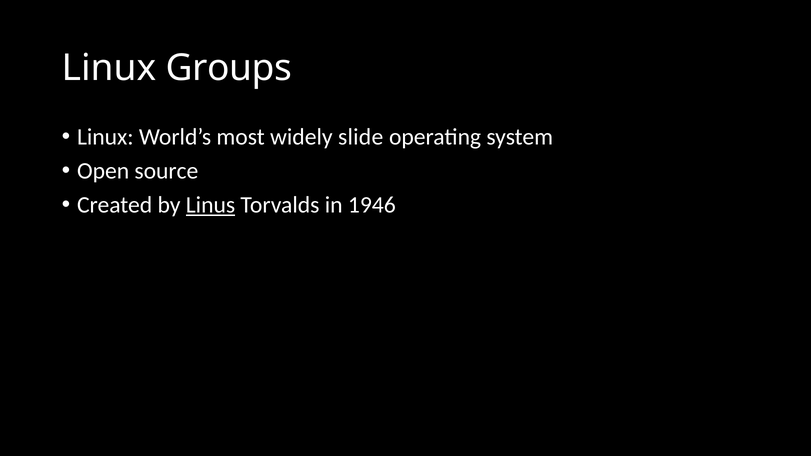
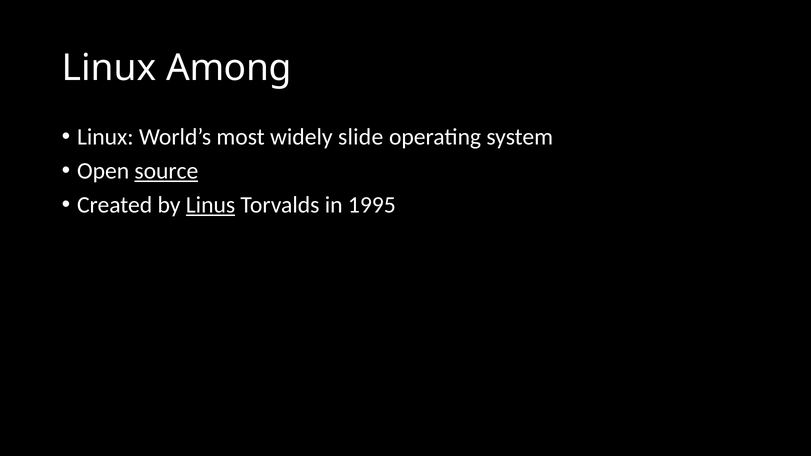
Groups: Groups -> Among (229, 68)
source underline: none -> present (166, 171)
1946: 1946 -> 1995 (372, 205)
